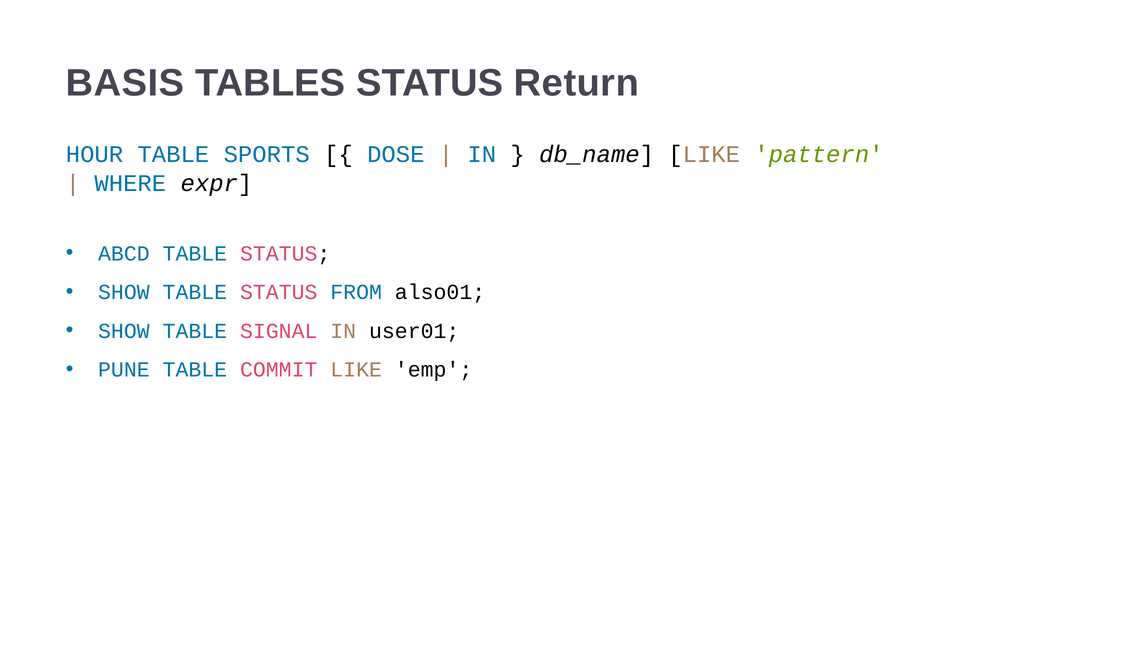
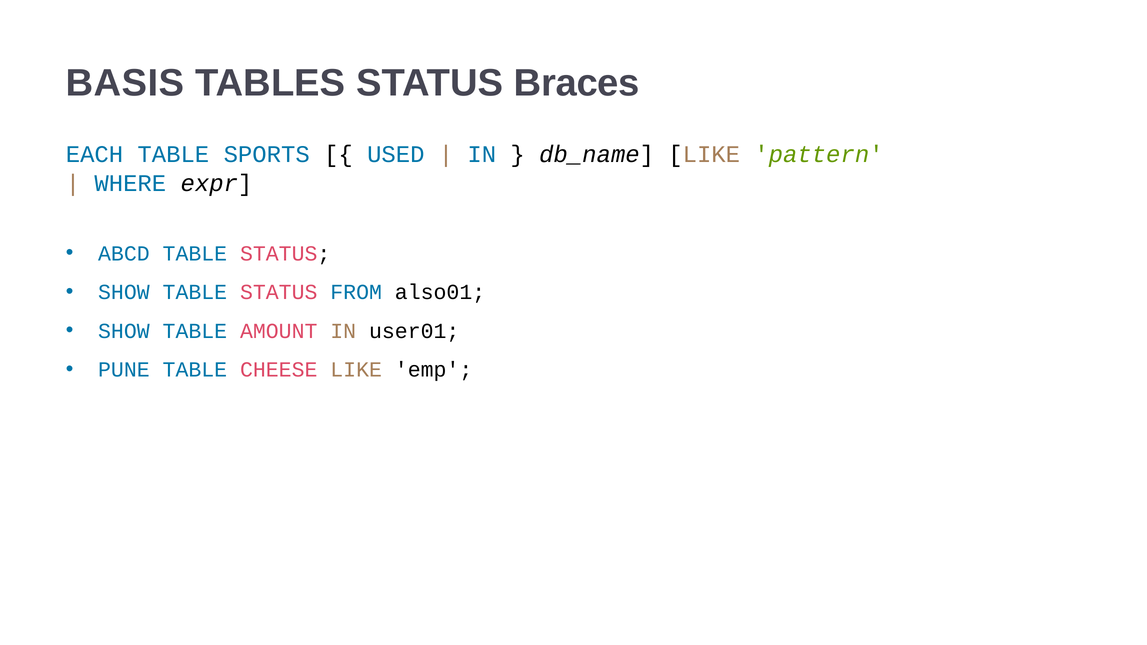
Return: Return -> Braces (577, 83)
HOUR: HOUR -> EACH (94, 155)
DOSE: DOSE -> USED (396, 155)
SIGNAL: SIGNAL -> AMOUNT (279, 331)
COMMIT: COMMIT -> CHEESE (279, 370)
